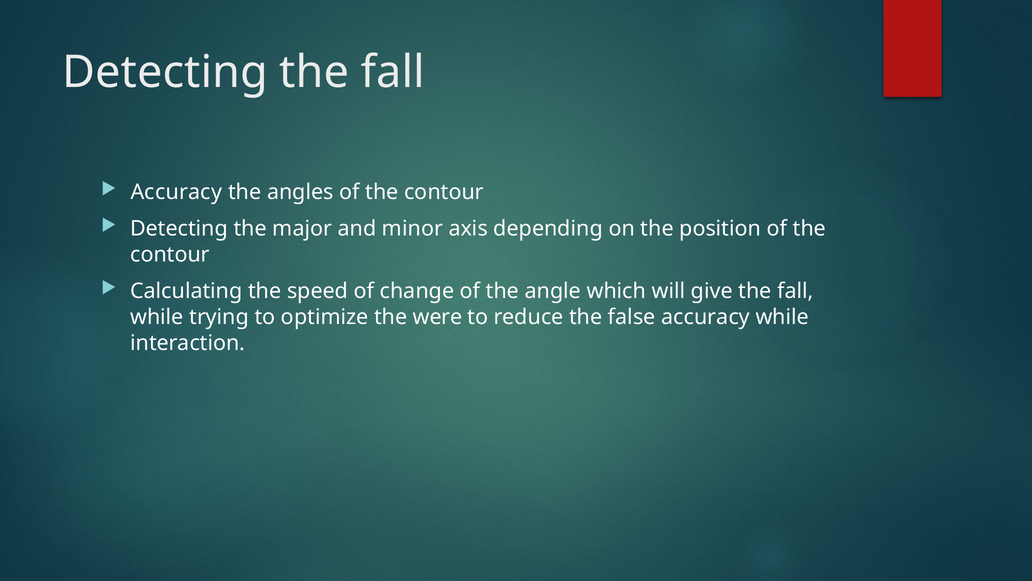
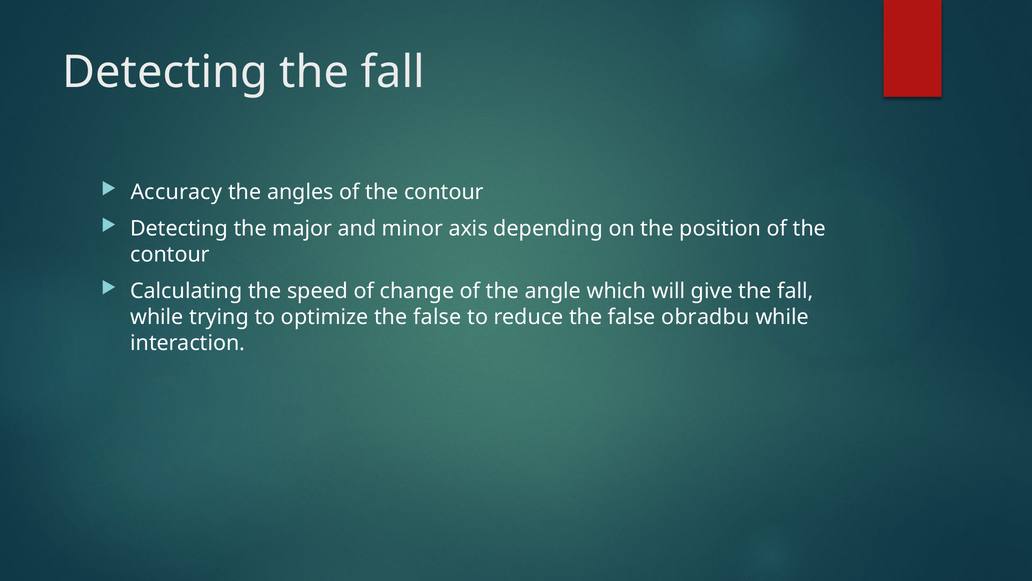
optimize the were: were -> false (437, 317)
false accuracy: accuracy -> obradbu (705, 317)
